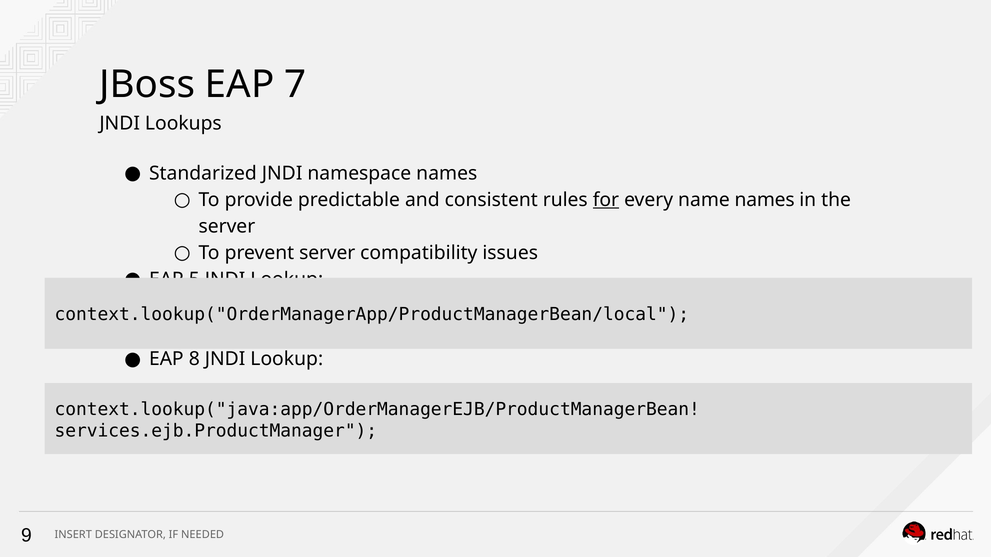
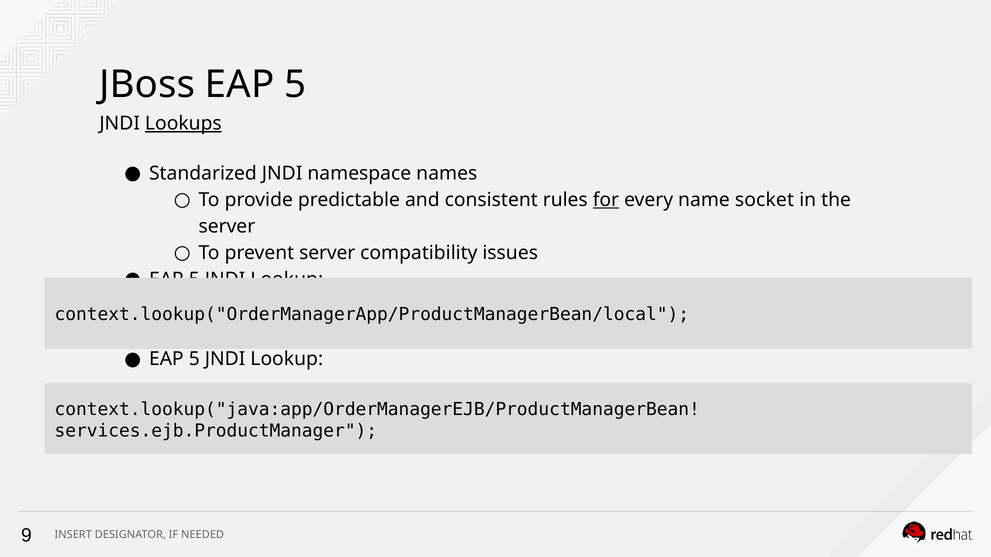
JBoss EAP 7: 7 -> 5 (295, 85)
Lookups underline: none -> present (183, 124)
name names: names -> socket (764, 200)
8: 8 -> 5 (194, 359)
